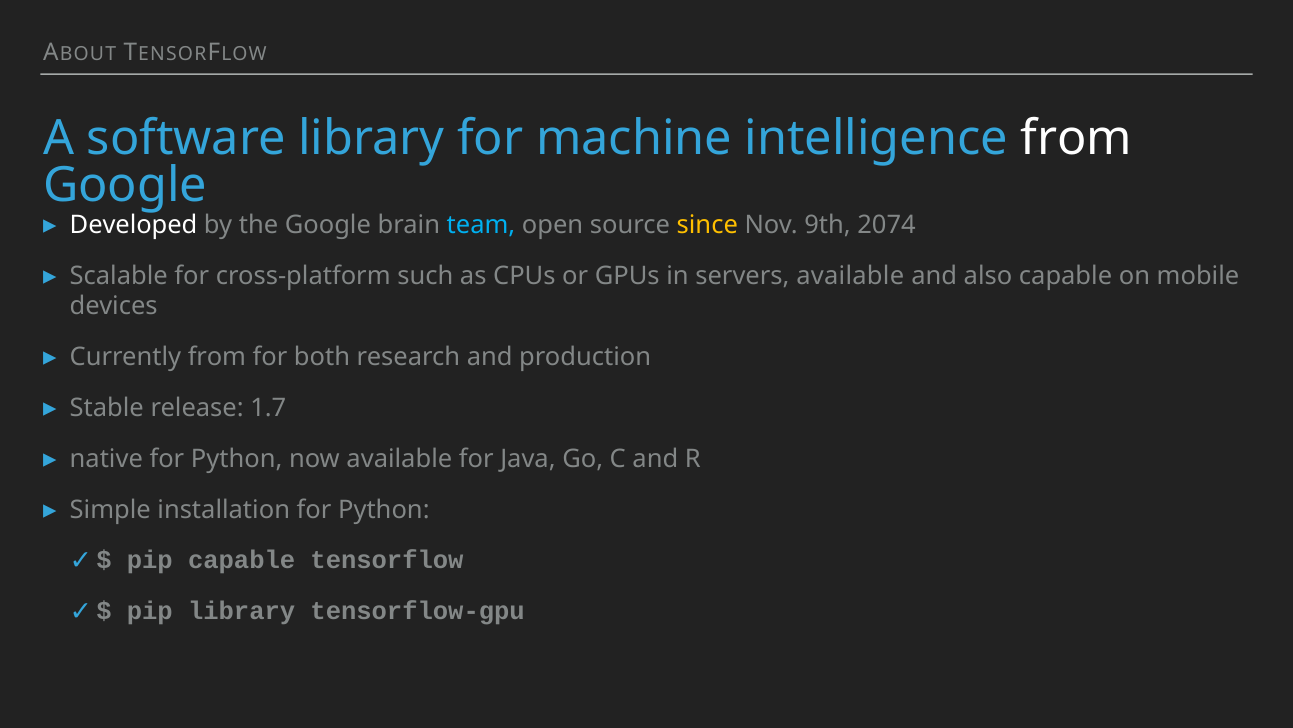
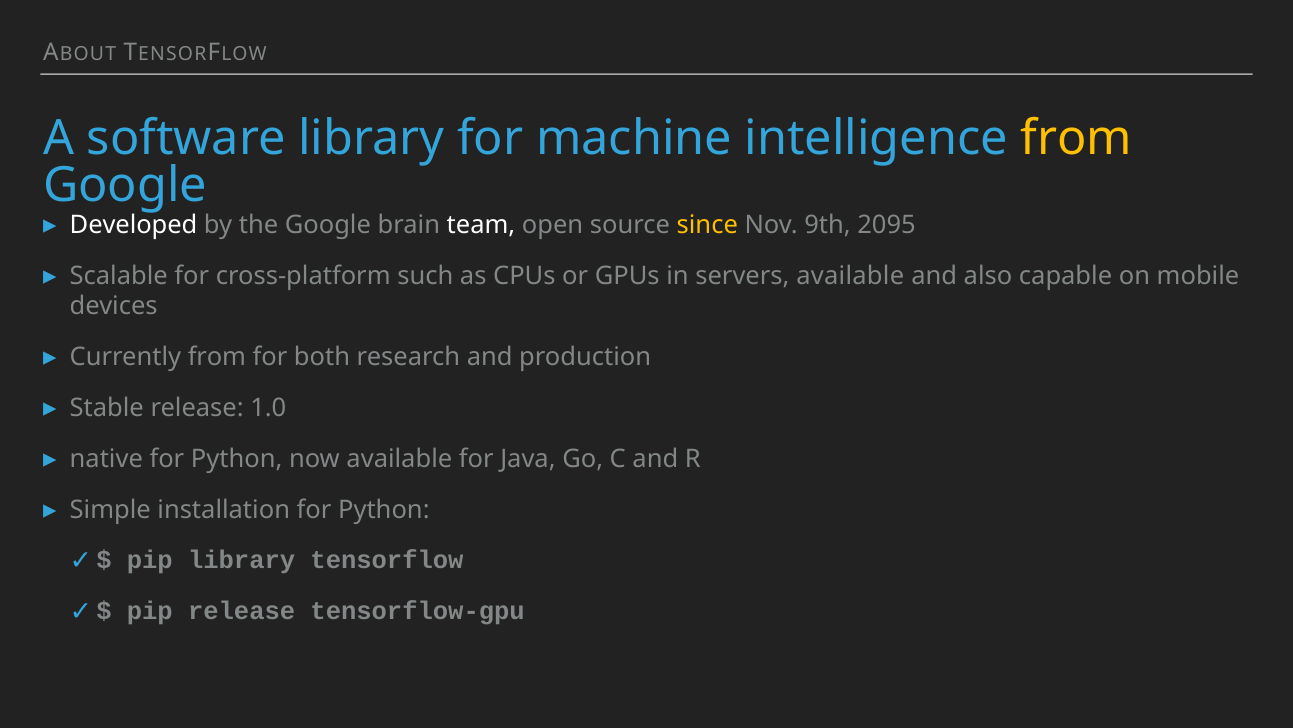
from colour: white -> yellow (1076, 138)
team colour: light blue -> white (481, 225)
2074: 2074 -> 2095 (887, 225)
1.7: 1.7 -> 1.0 (268, 408)
pip capable: capable -> library (242, 560)
pip library: library -> release (242, 611)
